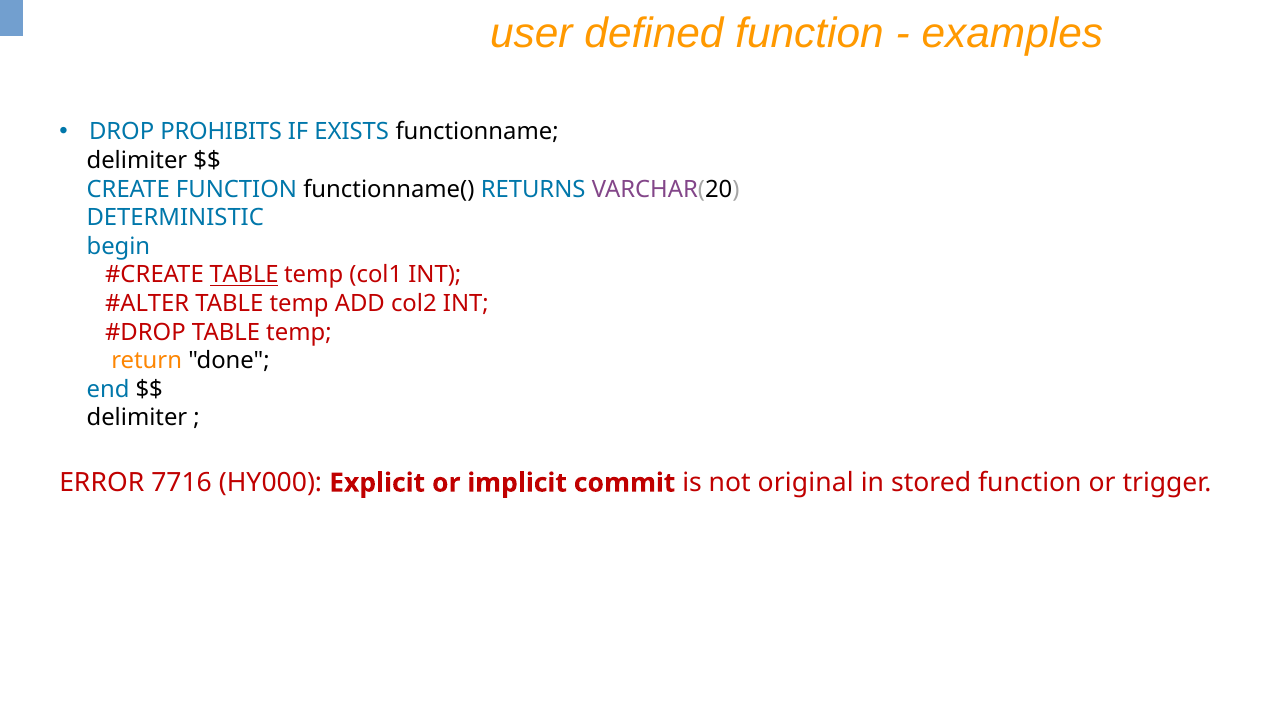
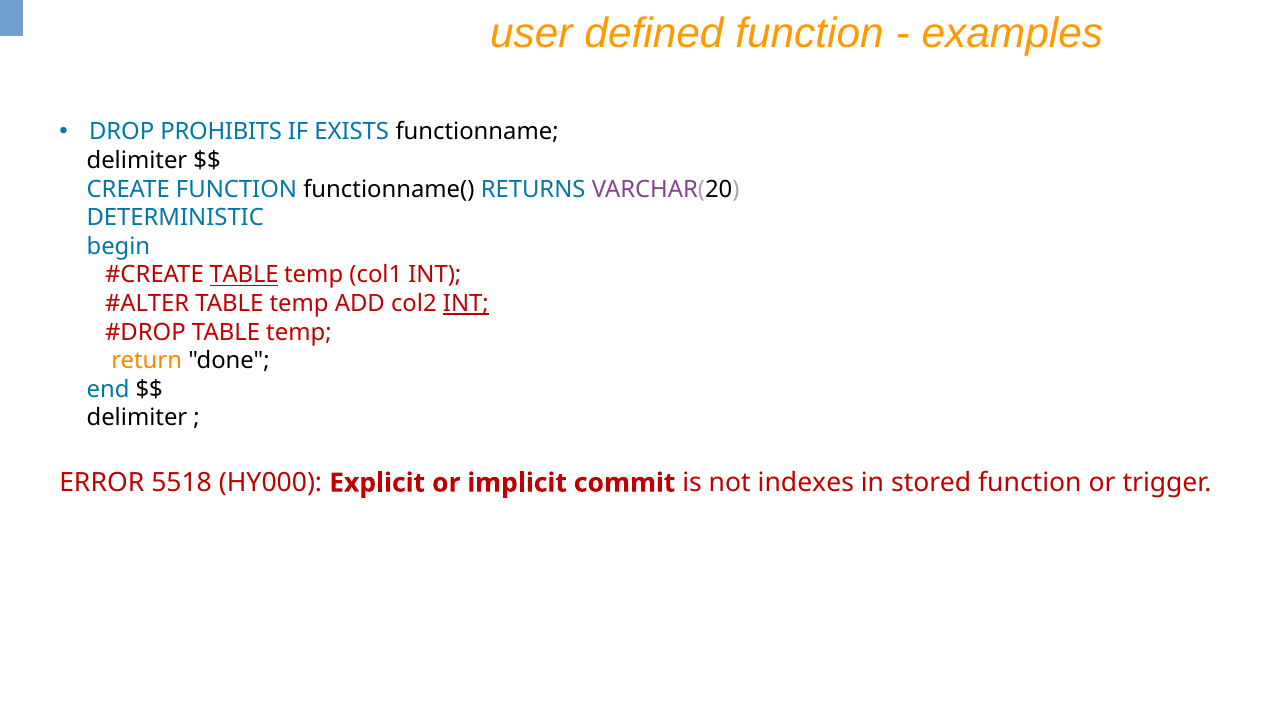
INT underline: none -> present (466, 304)
7716: 7716 -> 5518 (182, 483)
original: original -> indexes (806, 483)
